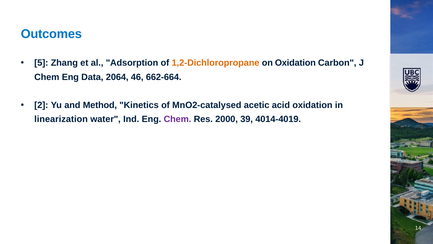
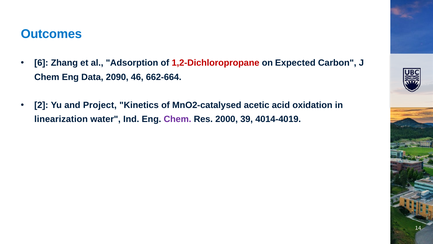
5: 5 -> 6 (41, 63)
1,2-Dichloropropane colour: orange -> red (216, 63)
on Oxidation: Oxidation -> Expected (295, 63)
2064: 2064 -> 2090 (117, 77)
Method: Method -> Project (100, 105)
